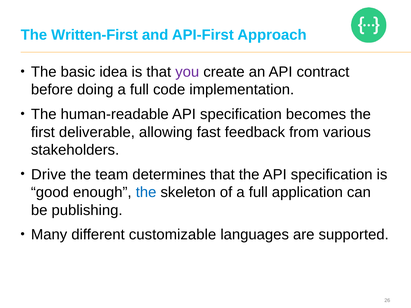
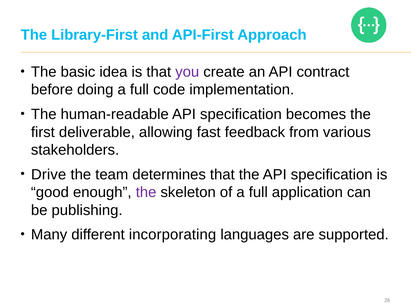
Written-First: Written-First -> Library-First (95, 35)
the colour: blue -> purple (146, 192)
customizable: customizable -> incorporating (173, 235)
